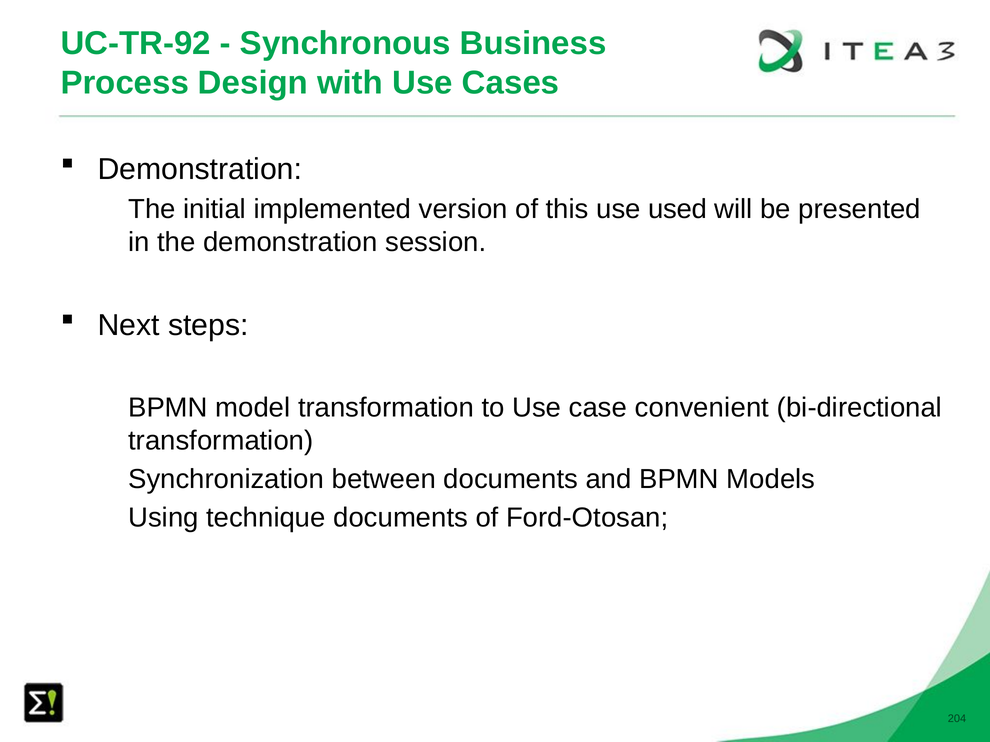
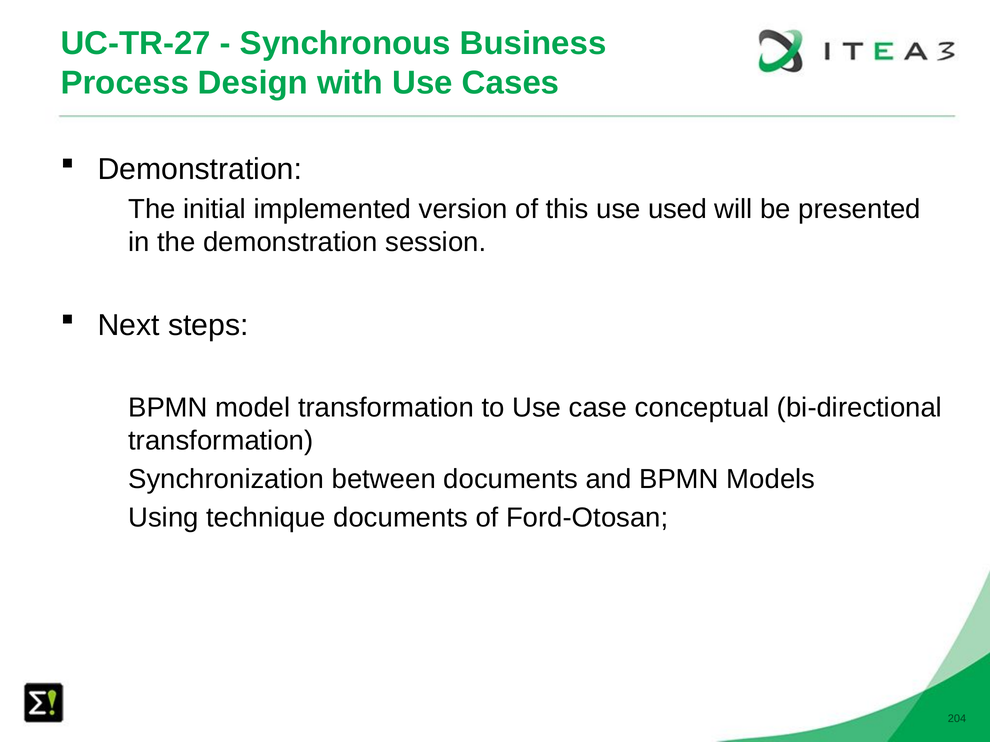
UC-TR-92: UC-TR-92 -> UC-TR-27 (136, 43)
convenient: convenient -> conceptual (702, 408)
